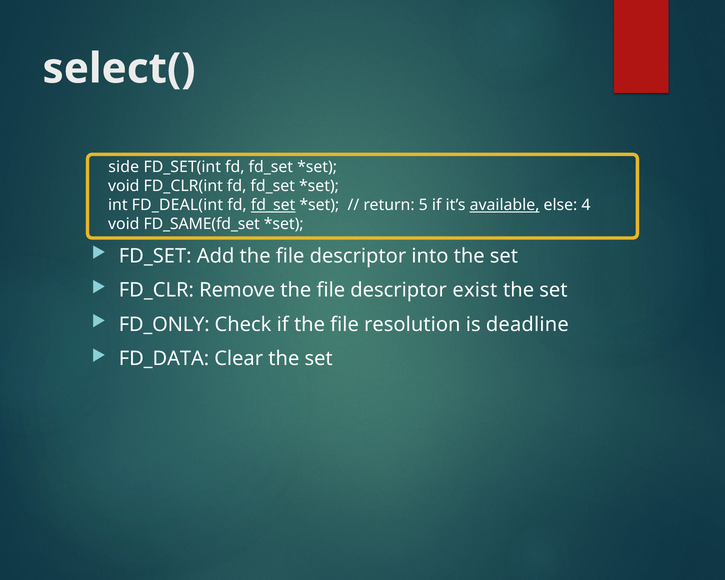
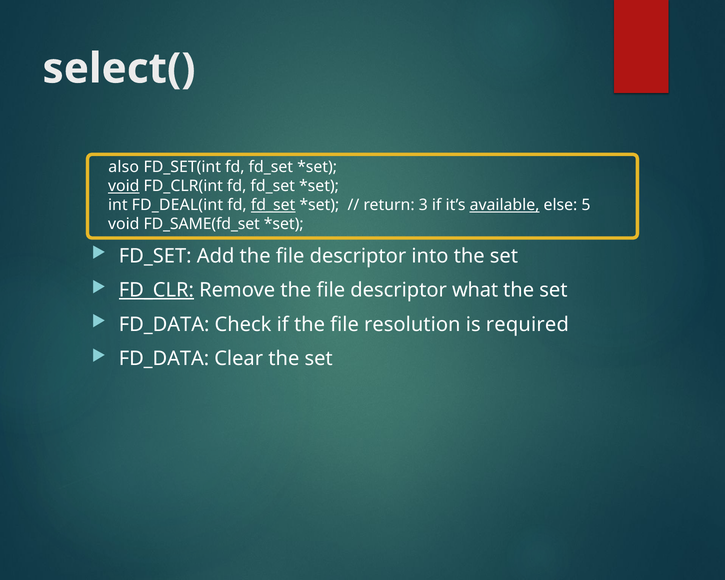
side: side -> also (124, 167)
void underline: none -> present (124, 186)
5: 5 -> 3 (423, 205)
4: 4 -> 5 (586, 205)
FD_CLR underline: none -> present (156, 290)
exist: exist -> what (475, 290)
FD_ONLY: FD_ONLY -> FD_DATA (164, 324)
deadline: deadline -> required (527, 324)
